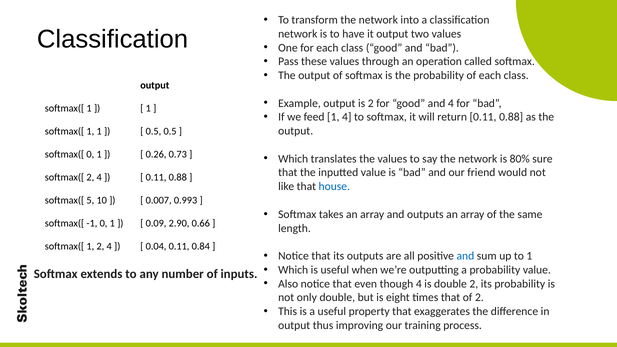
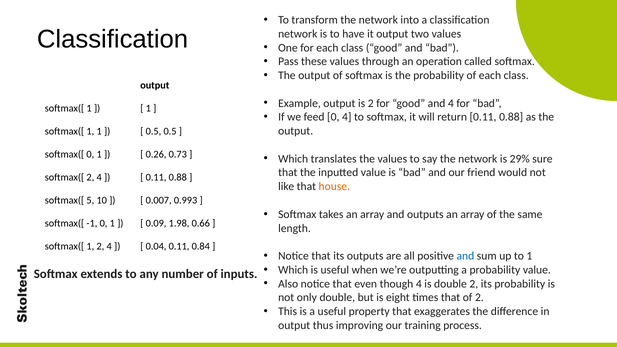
feed 1: 1 -> 0 (333, 117)
80%: 80% -> 29% (520, 159)
house colour: blue -> orange (334, 187)
2.90: 2.90 -> 1.98 (179, 224)
